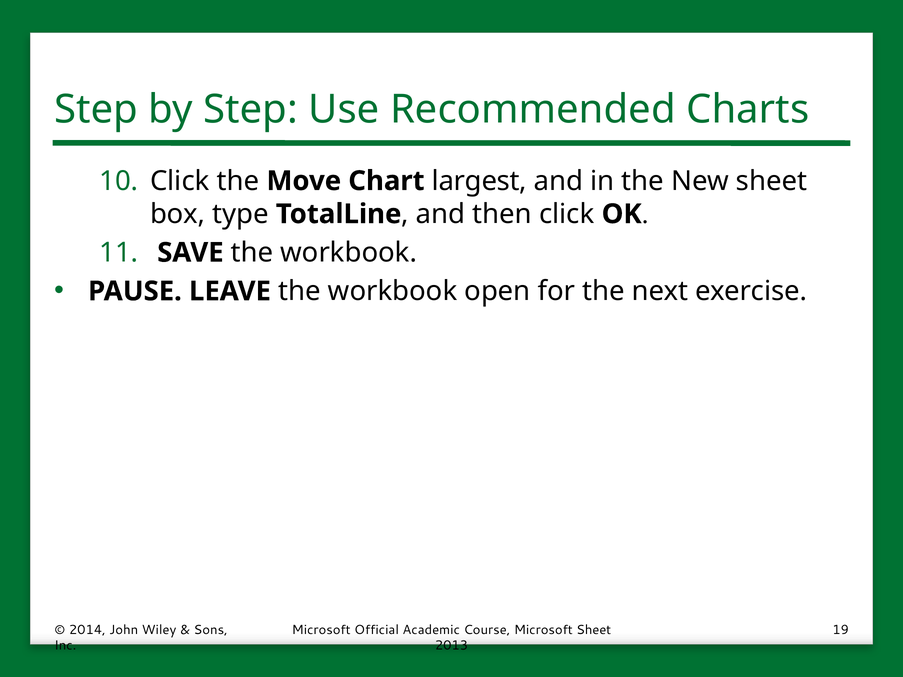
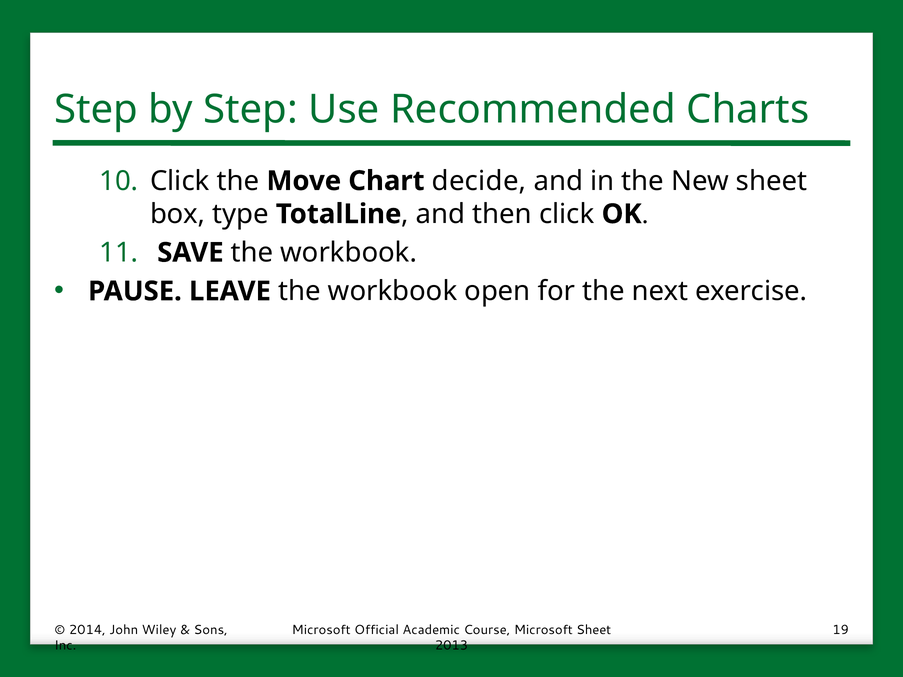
largest: largest -> decide (479, 181)
